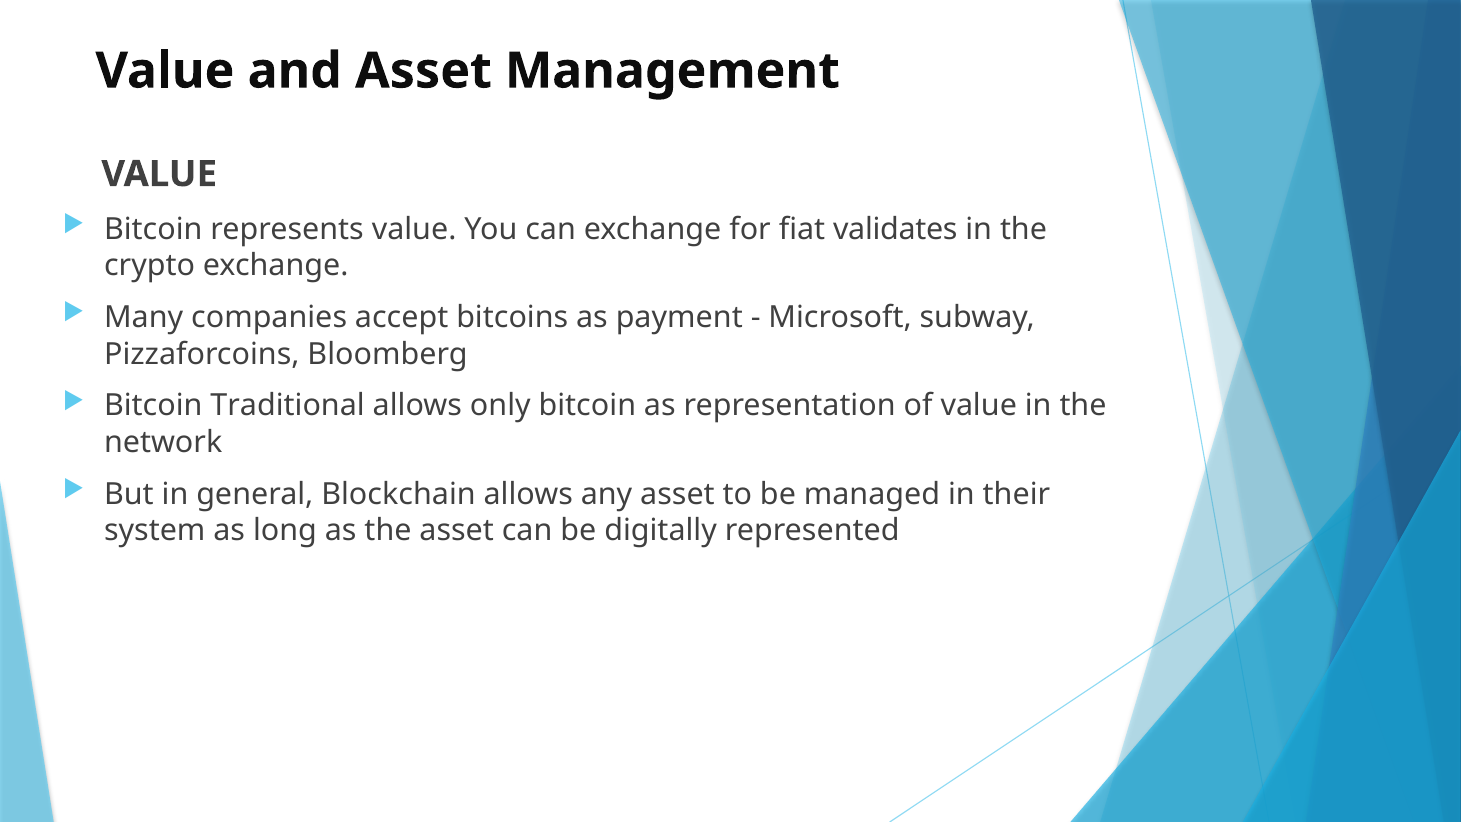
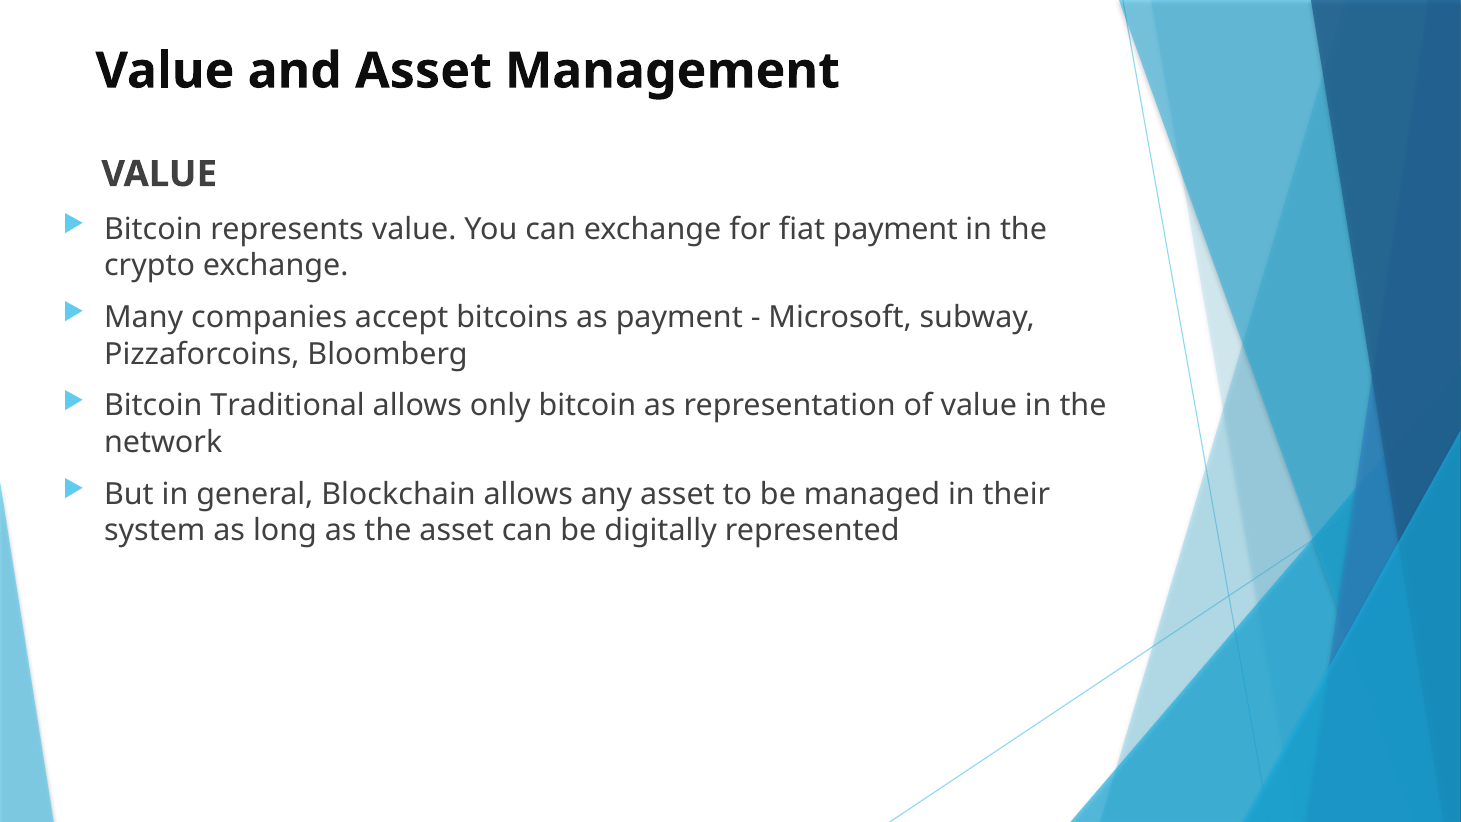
fiat validates: validates -> payment (895, 229)
